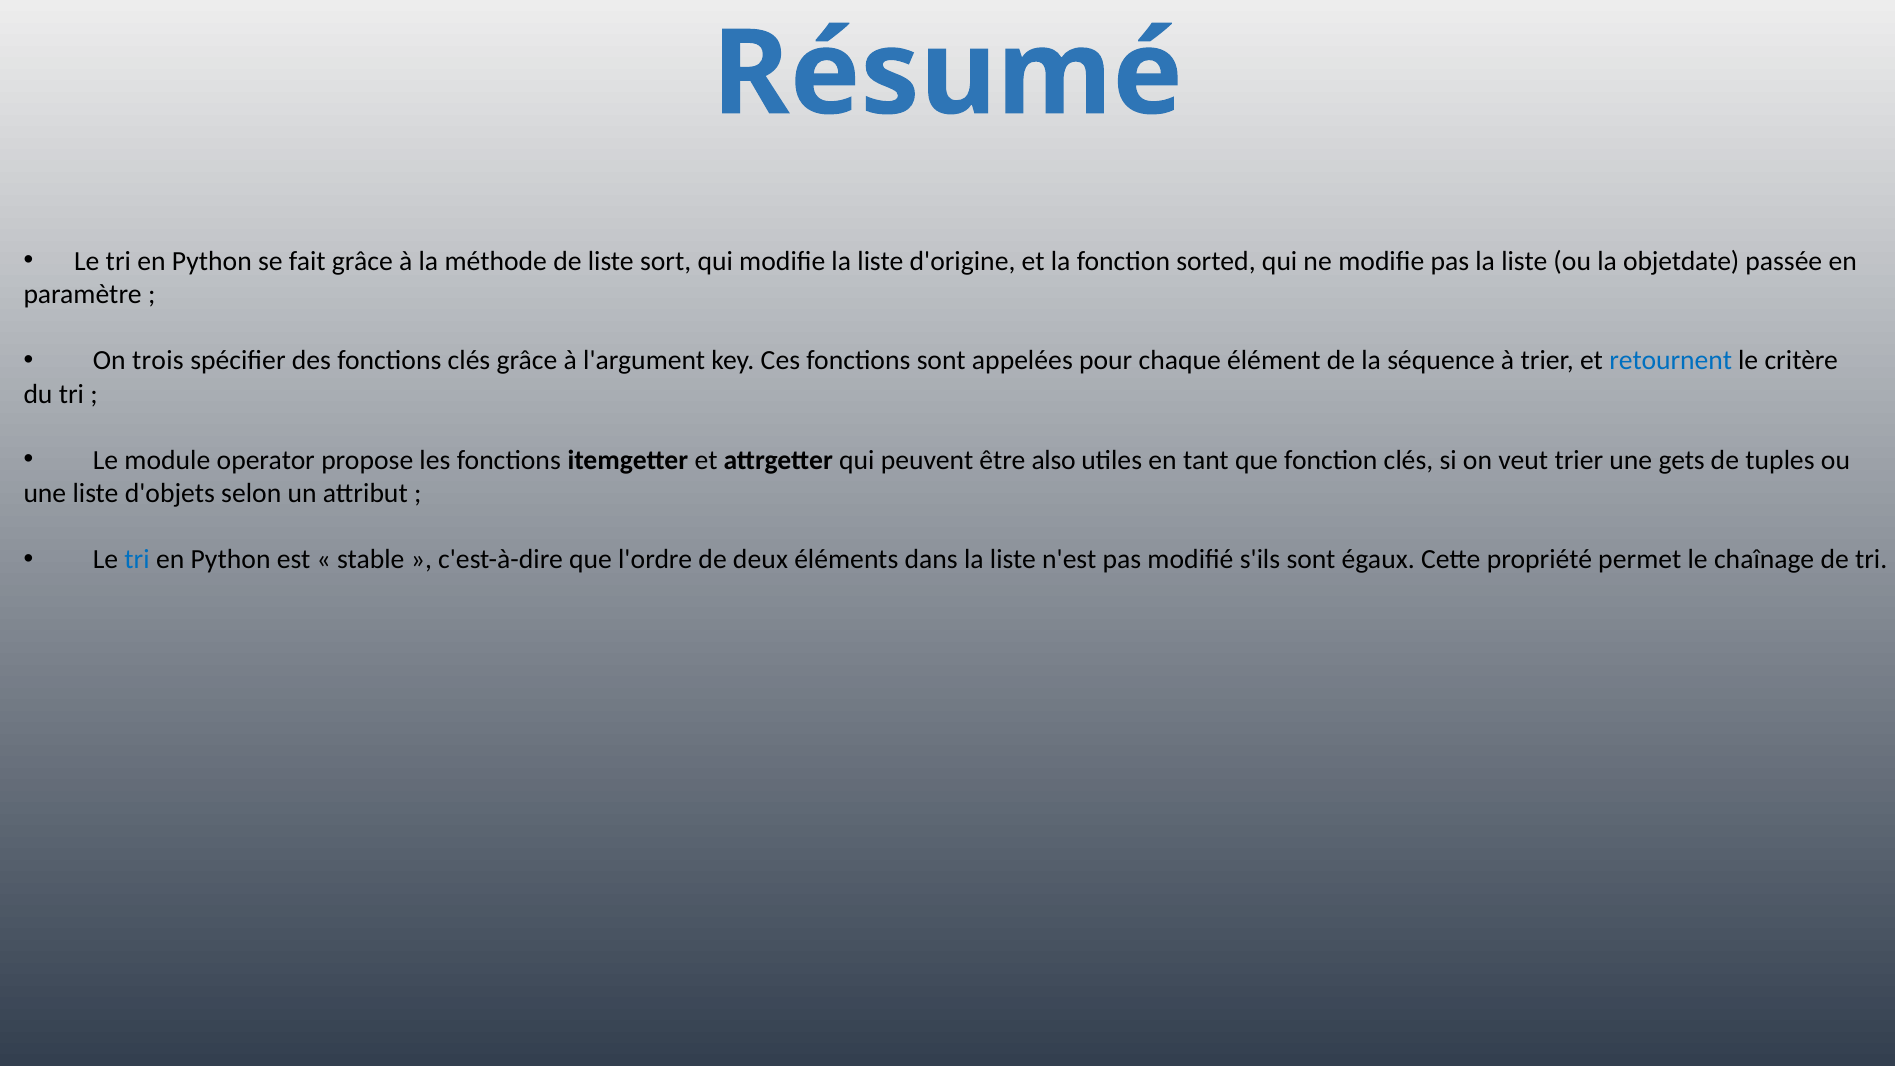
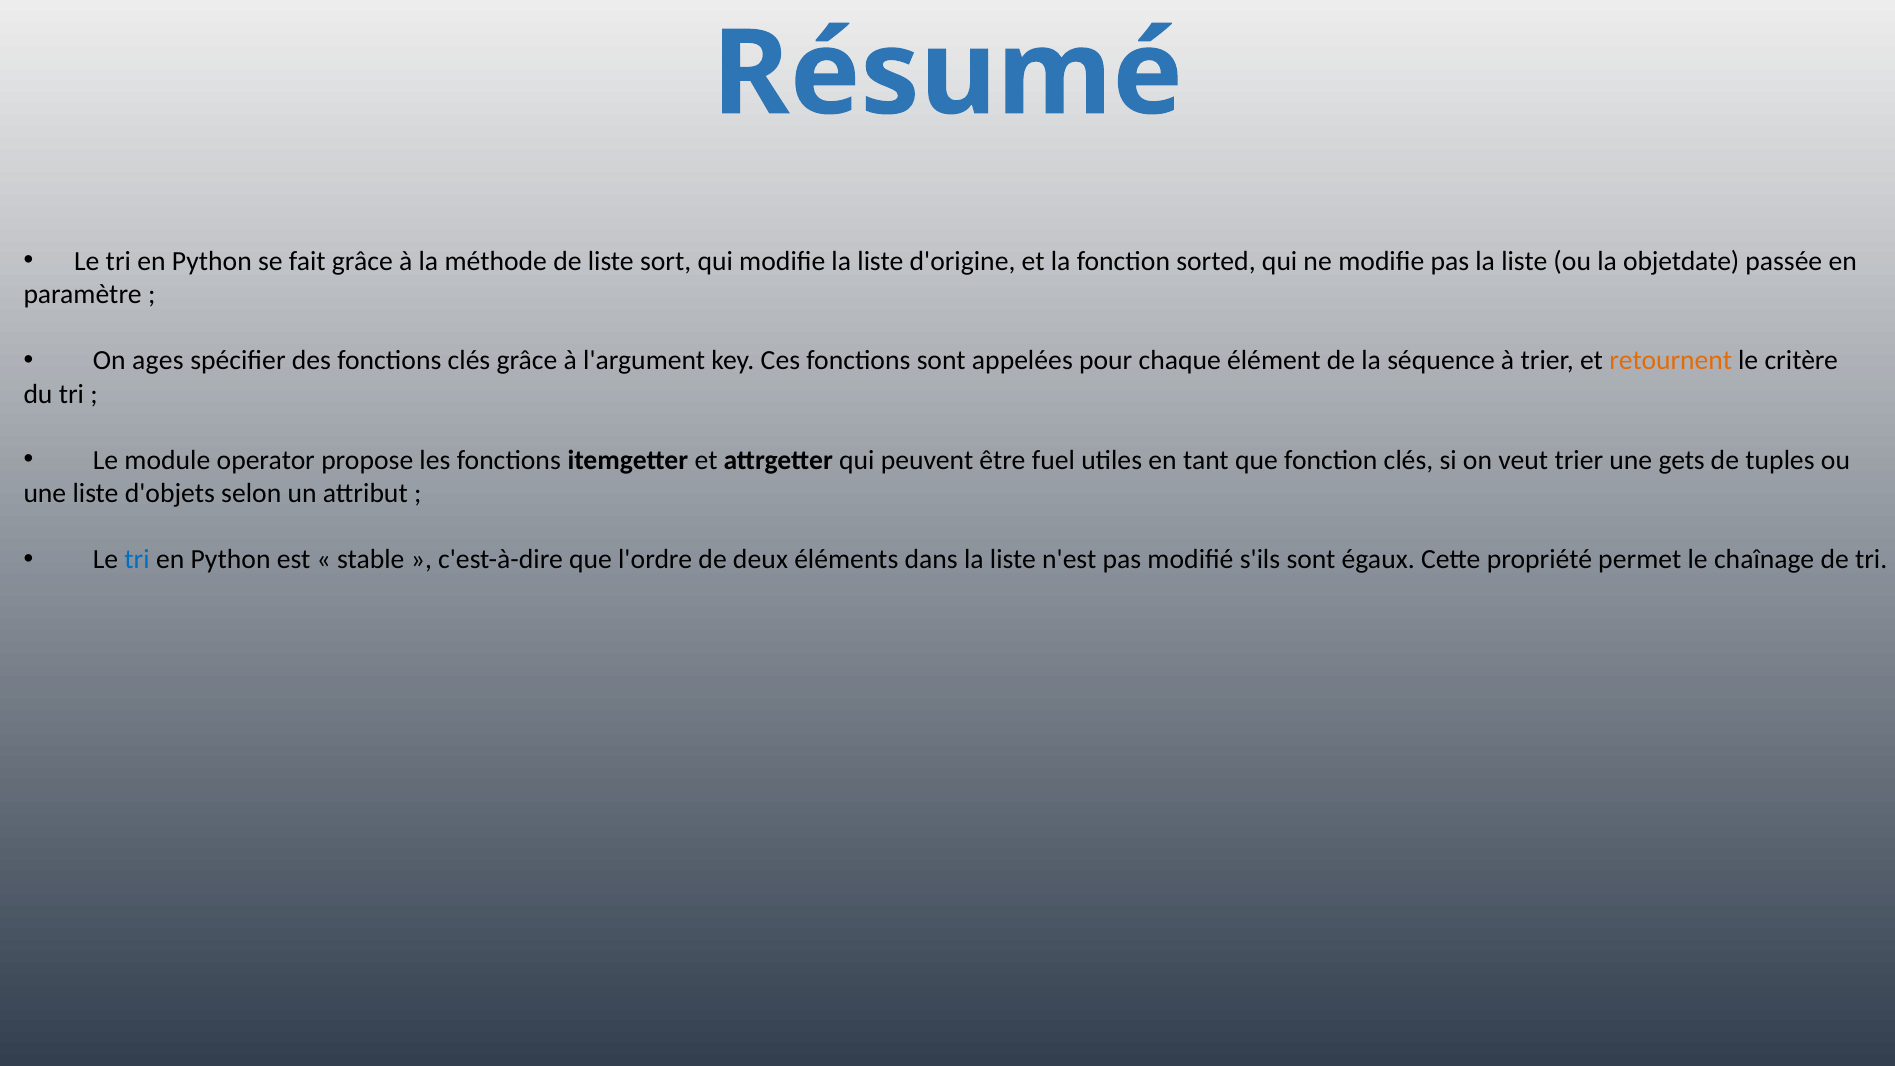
trois: trois -> ages (158, 361)
retournent colour: blue -> orange (1671, 361)
also: also -> fuel (1053, 460)
